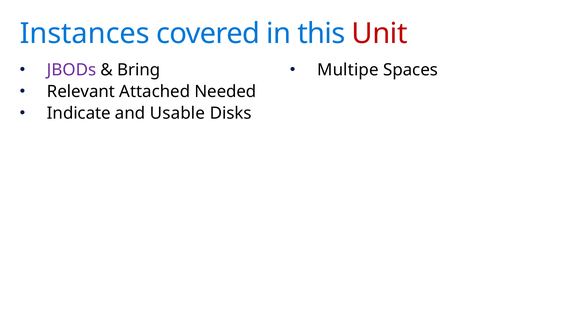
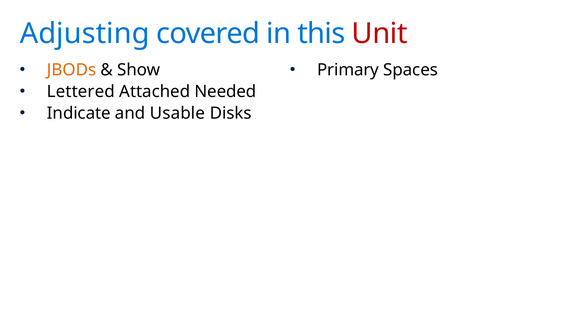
Instances: Instances -> Adjusting (85, 34)
JBODs colour: purple -> orange (72, 70)
Bring: Bring -> Show (139, 70)
Multipe: Multipe -> Primary (348, 70)
Relevant: Relevant -> Lettered (81, 92)
